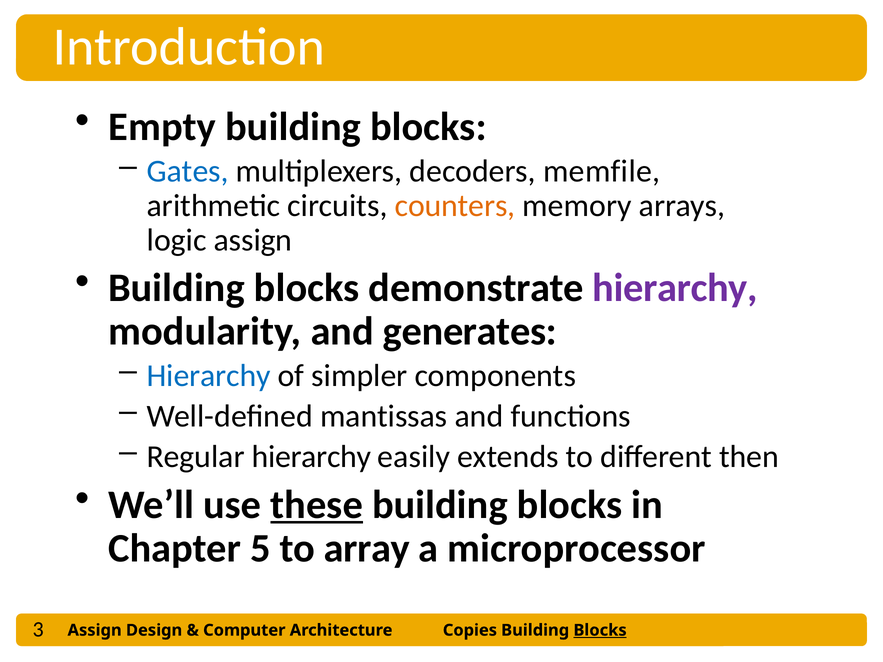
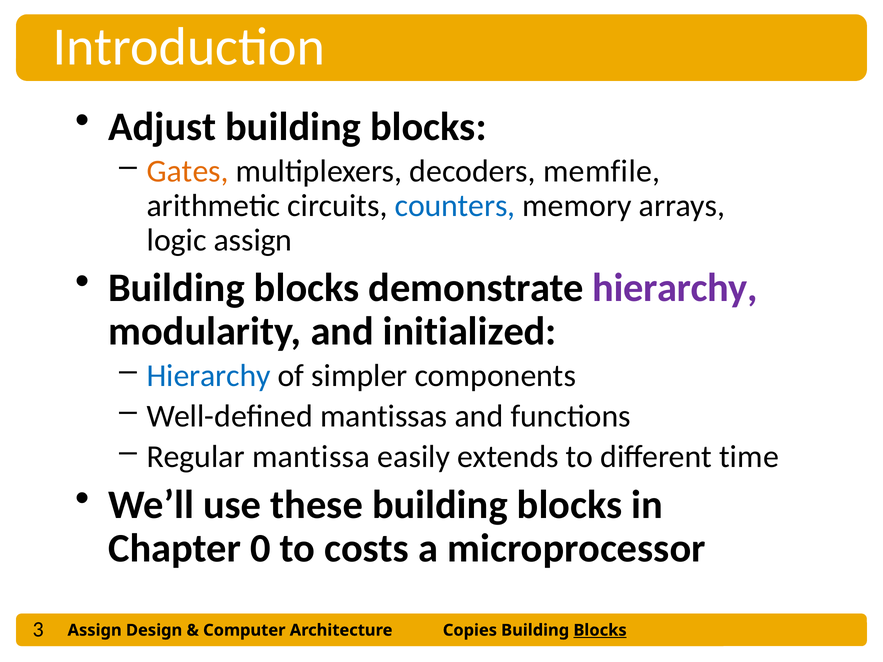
Empty: Empty -> Adjust (162, 127)
Gates colour: blue -> orange (188, 171)
counters colour: orange -> blue (455, 206)
generates: generates -> initialized (470, 332)
Regular hierarchy: hierarchy -> mantissa (311, 457)
then: then -> time (749, 457)
these underline: present -> none (317, 505)
5: 5 -> 0 (260, 549)
array: array -> costs (367, 549)
